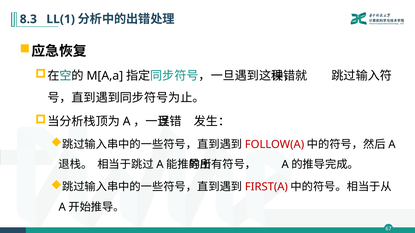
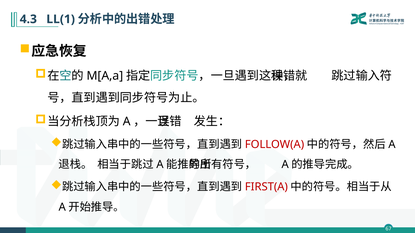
8.3: 8.3 -> 4.3 (28, 19)
